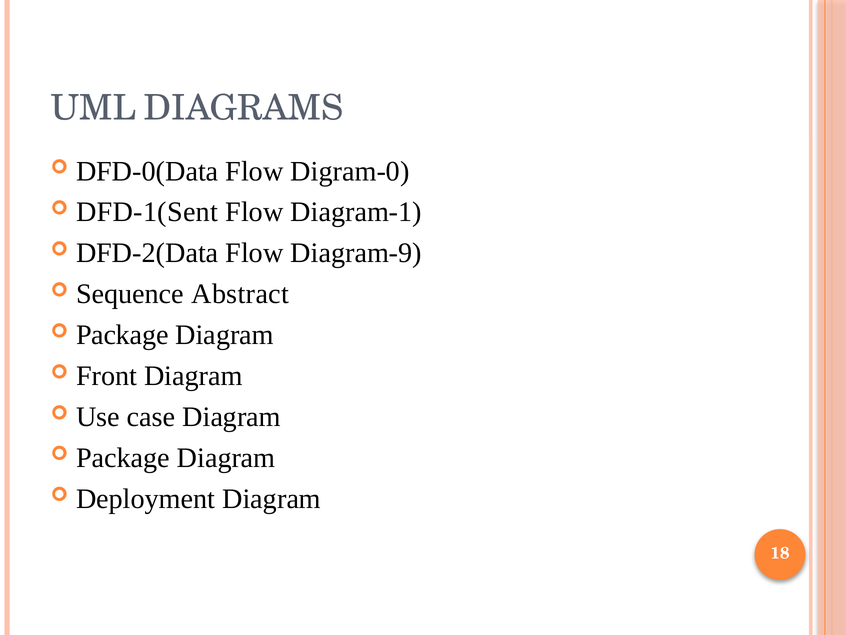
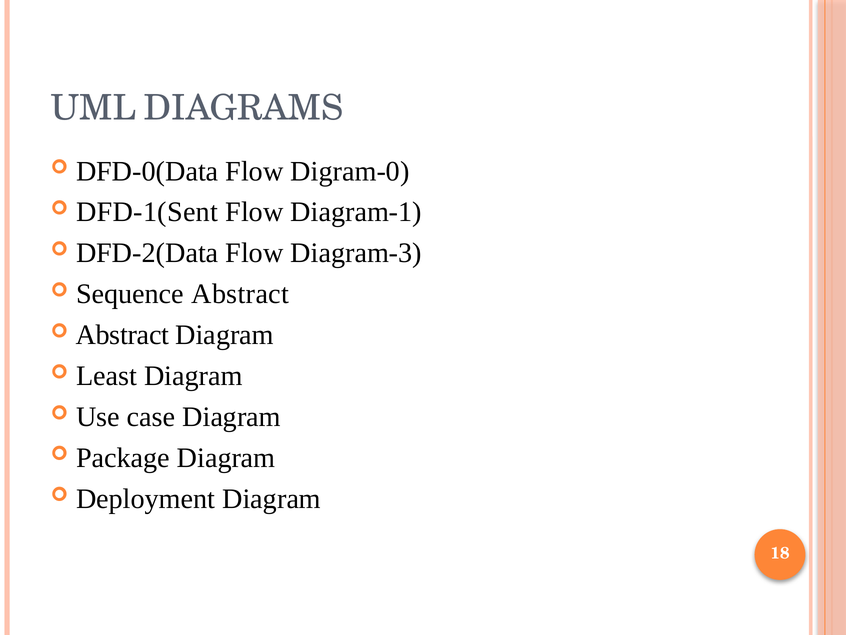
Diagram-9: Diagram-9 -> Diagram-3 (356, 253)
Package: Package -> Abstract (122, 335)
Front: Front -> Least (107, 376)
